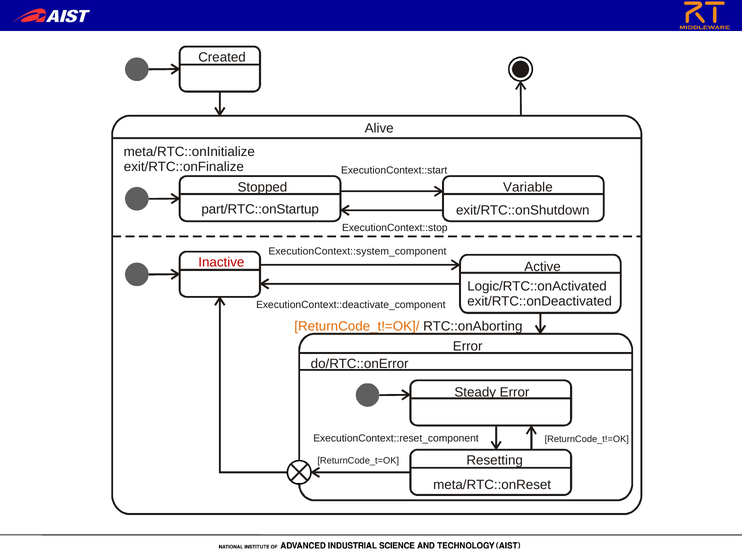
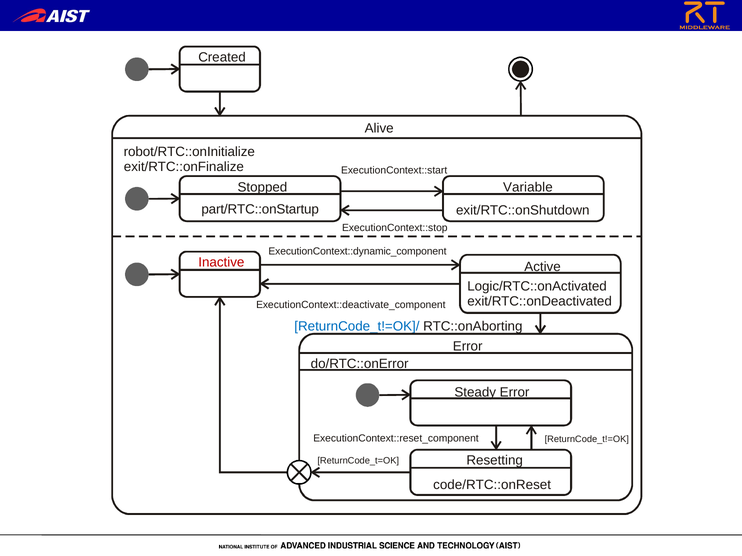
meta/RTC::onInitialize: meta/RTC::onInitialize -> robot/RTC::onInitialize (189, 152)
ExecutionContext::system_component: ExecutionContext::system_component -> ExecutionContext::dynamic_component (358, 252)
ReturnCode_t!=OK]/ colour: orange -> blue (357, 327)
meta/RTC::onReset: meta/RTC::onReset -> code/RTC::onReset (492, 485)
